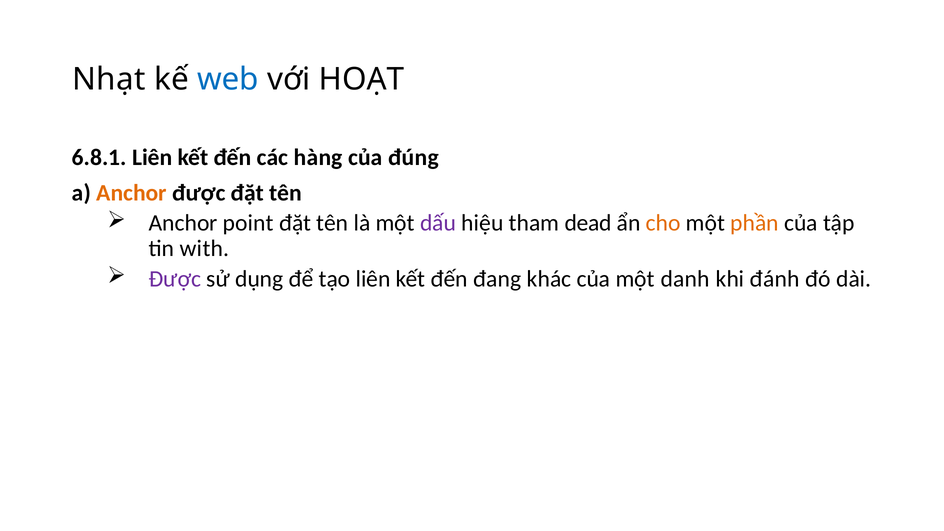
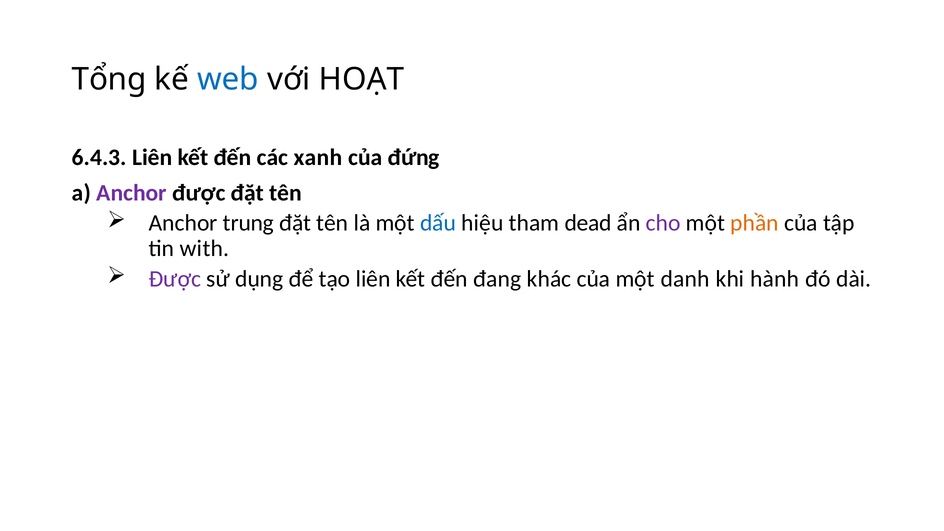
Nhạt: Nhạt -> Tổng (109, 79)
6.8.1: 6.8.1 -> 6.4.3 (99, 157)
hàng: hàng -> xanh (318, 157)
đúng: đúng -> đứng (414, 157)
Anchor colour: orange -> purple (132, 193)
point: point -> trung (249, 223)
dấu colour: purple -> blue (438, 223)
cho colour: orange -> purple (663, 223)
đánh: đánh -> hành (775, 279)
